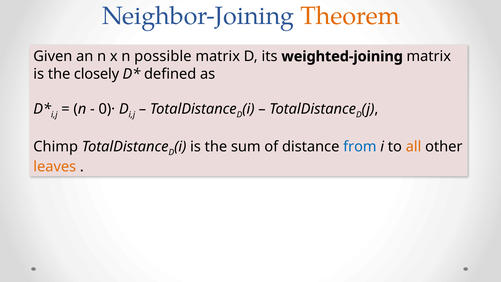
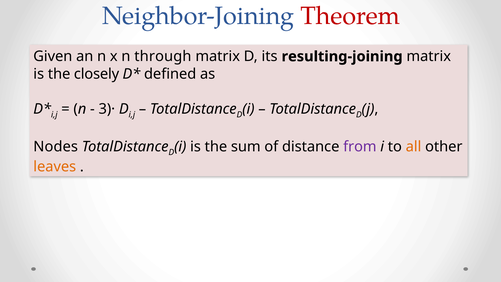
Theorem colour: orange -> red (350, 16)
possible: possible -> through (163, 56)
weighted-joining: weighted-joining -> resulting-joining (342, 56)
0)·: 0)· -> 3)· (107, 109)
Chimp: Chimp -> Nodes (56, 147)
from colour: blue -> purple (360, 147)
